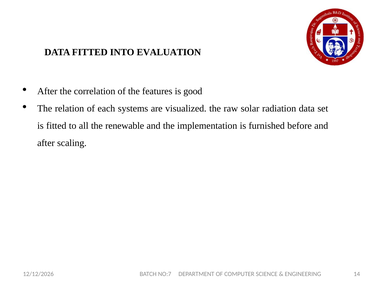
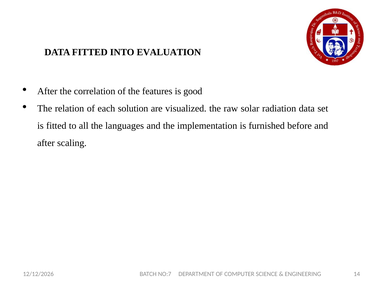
systems: systems -> solution (133, 109)
renewable: renewable -> languages (125, 126)
